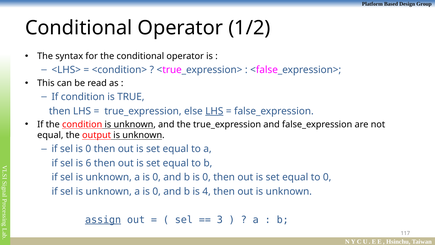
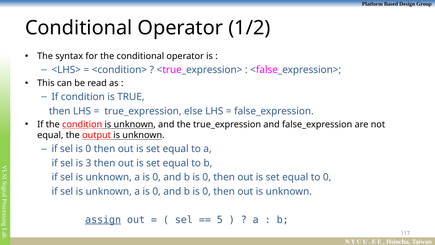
LHS underline: present -> none (214, 111)
6: 6 -> 3 (88, 163)
4: 4 -> 0 (207, 191)
3: 3 -> 5 (220, 219)
